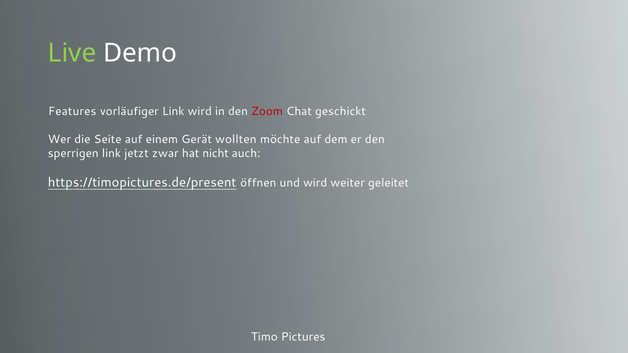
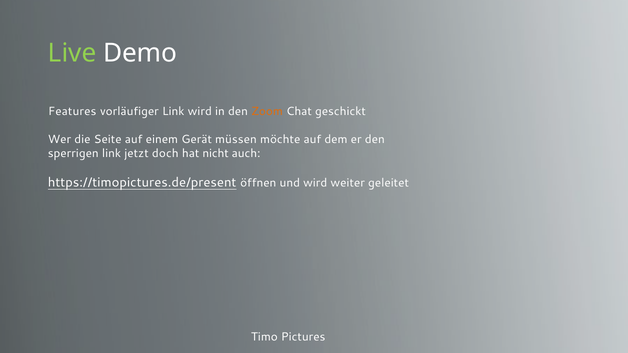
Zoom colour: red -> orange (267, 111)
wollten: wollten -> müssen (236, 140)
zwar: zwar -> doch (165, 154)
